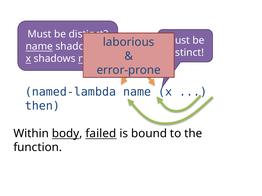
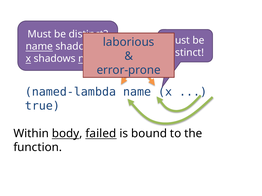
then: then -> true (42, 106)
